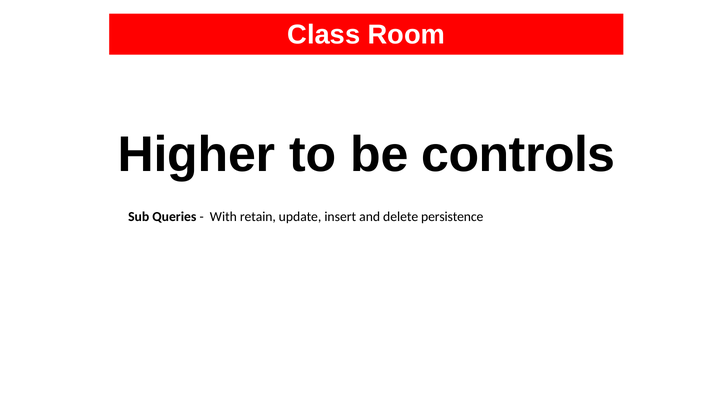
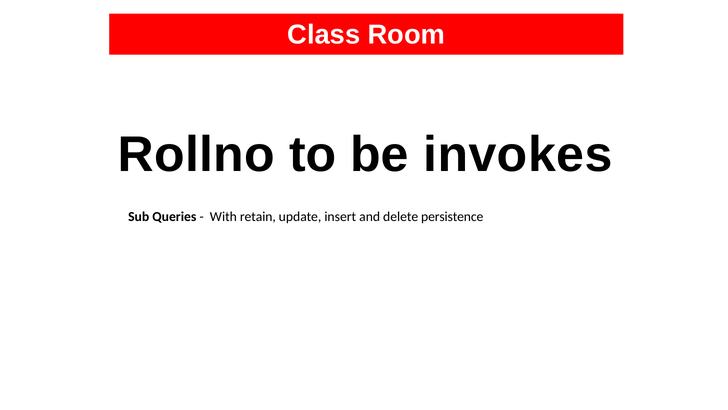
Higher: Higher -> Rollno (196, 155)
controls: controls -> invokes (518, 155)
